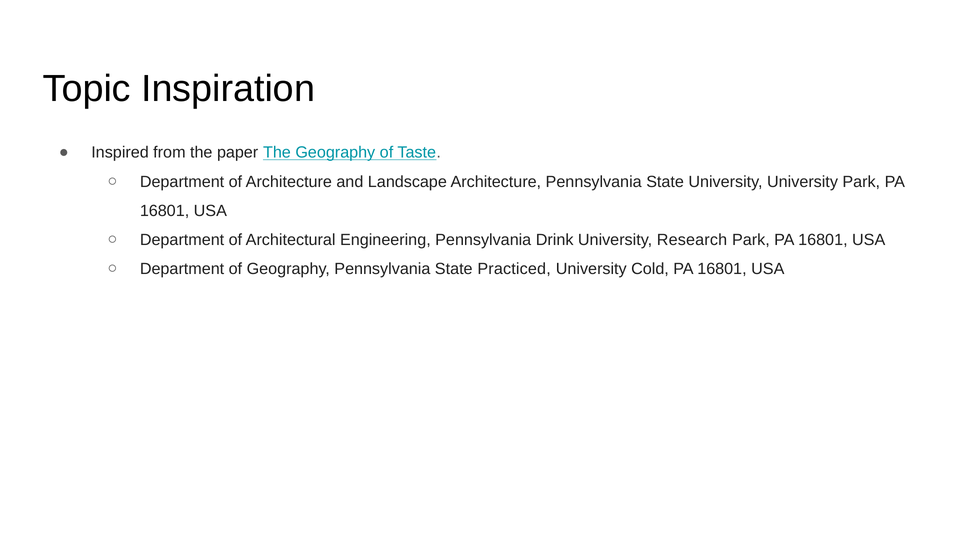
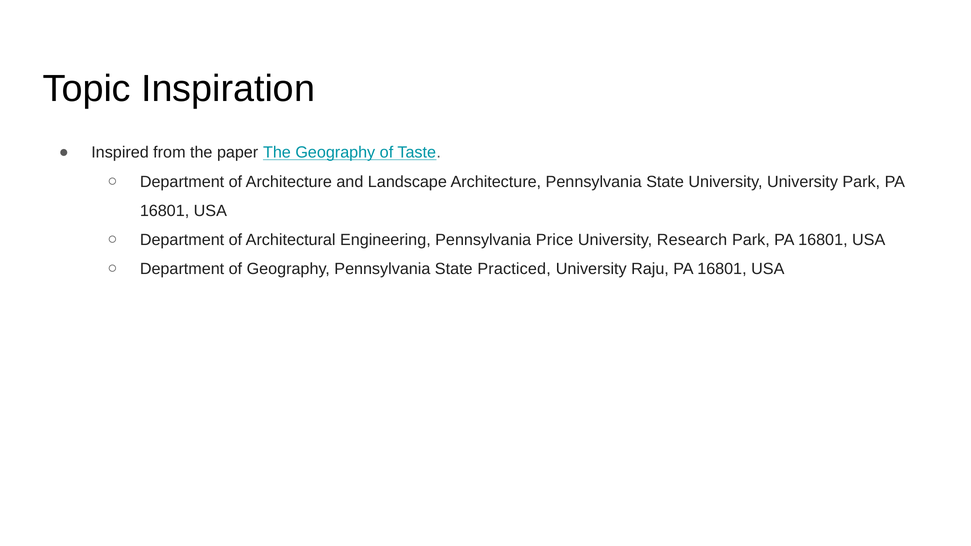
Drink: Drink -> Price (555, 240)
Cold: Cold -> Raju (650, 269)
